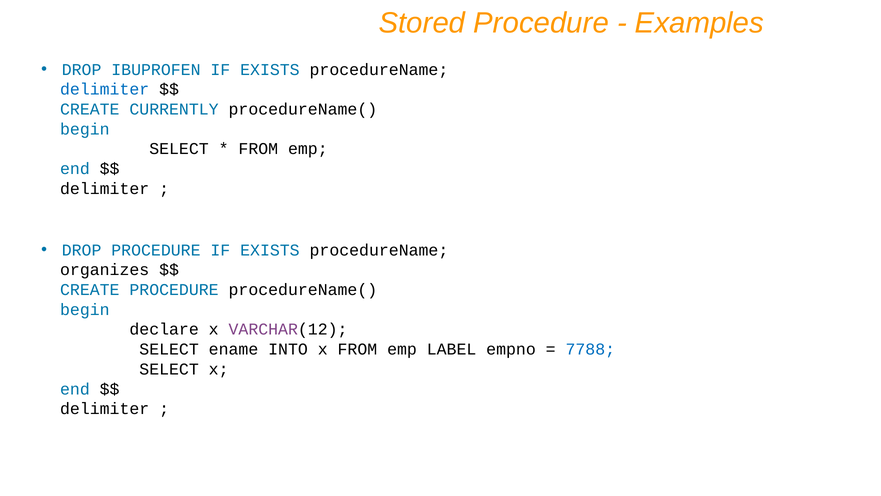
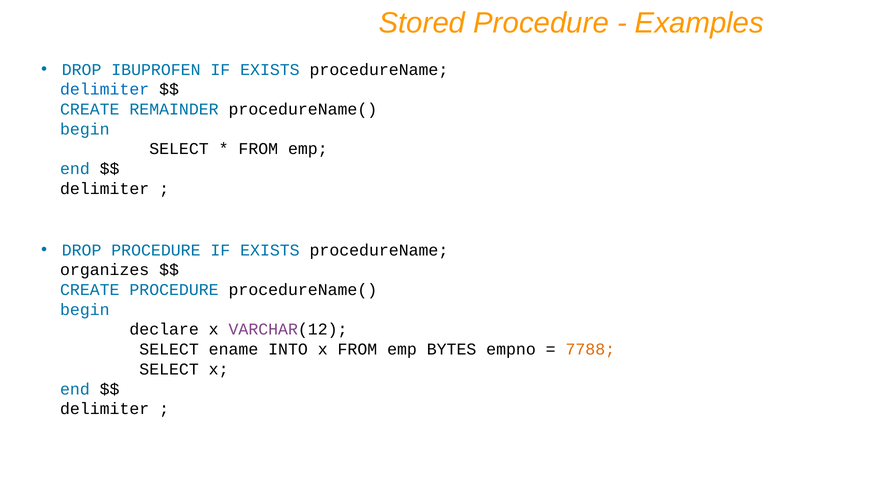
CURRENTLY: CURRENTLY -> REMAINDER (174, 109)
LABEL: LABEL -> BYTES (452, 349)
7788 colour: blue -> orange (590, 349)
